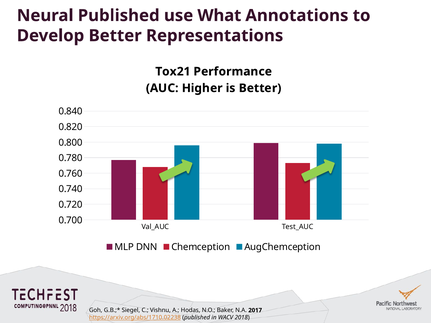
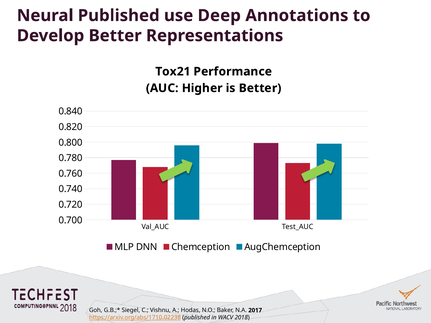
What: What -> Deep (219, 16)
